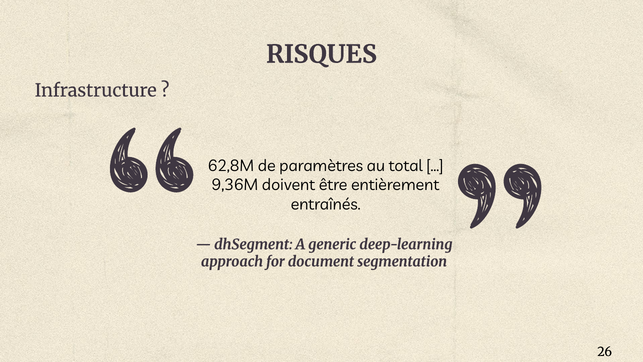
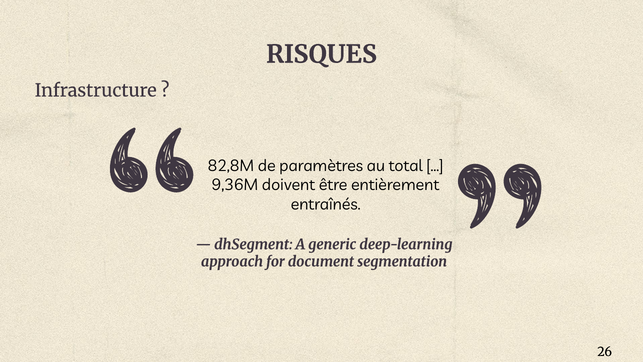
62,8M: 62,8M -> 82,8M (231, 166)
